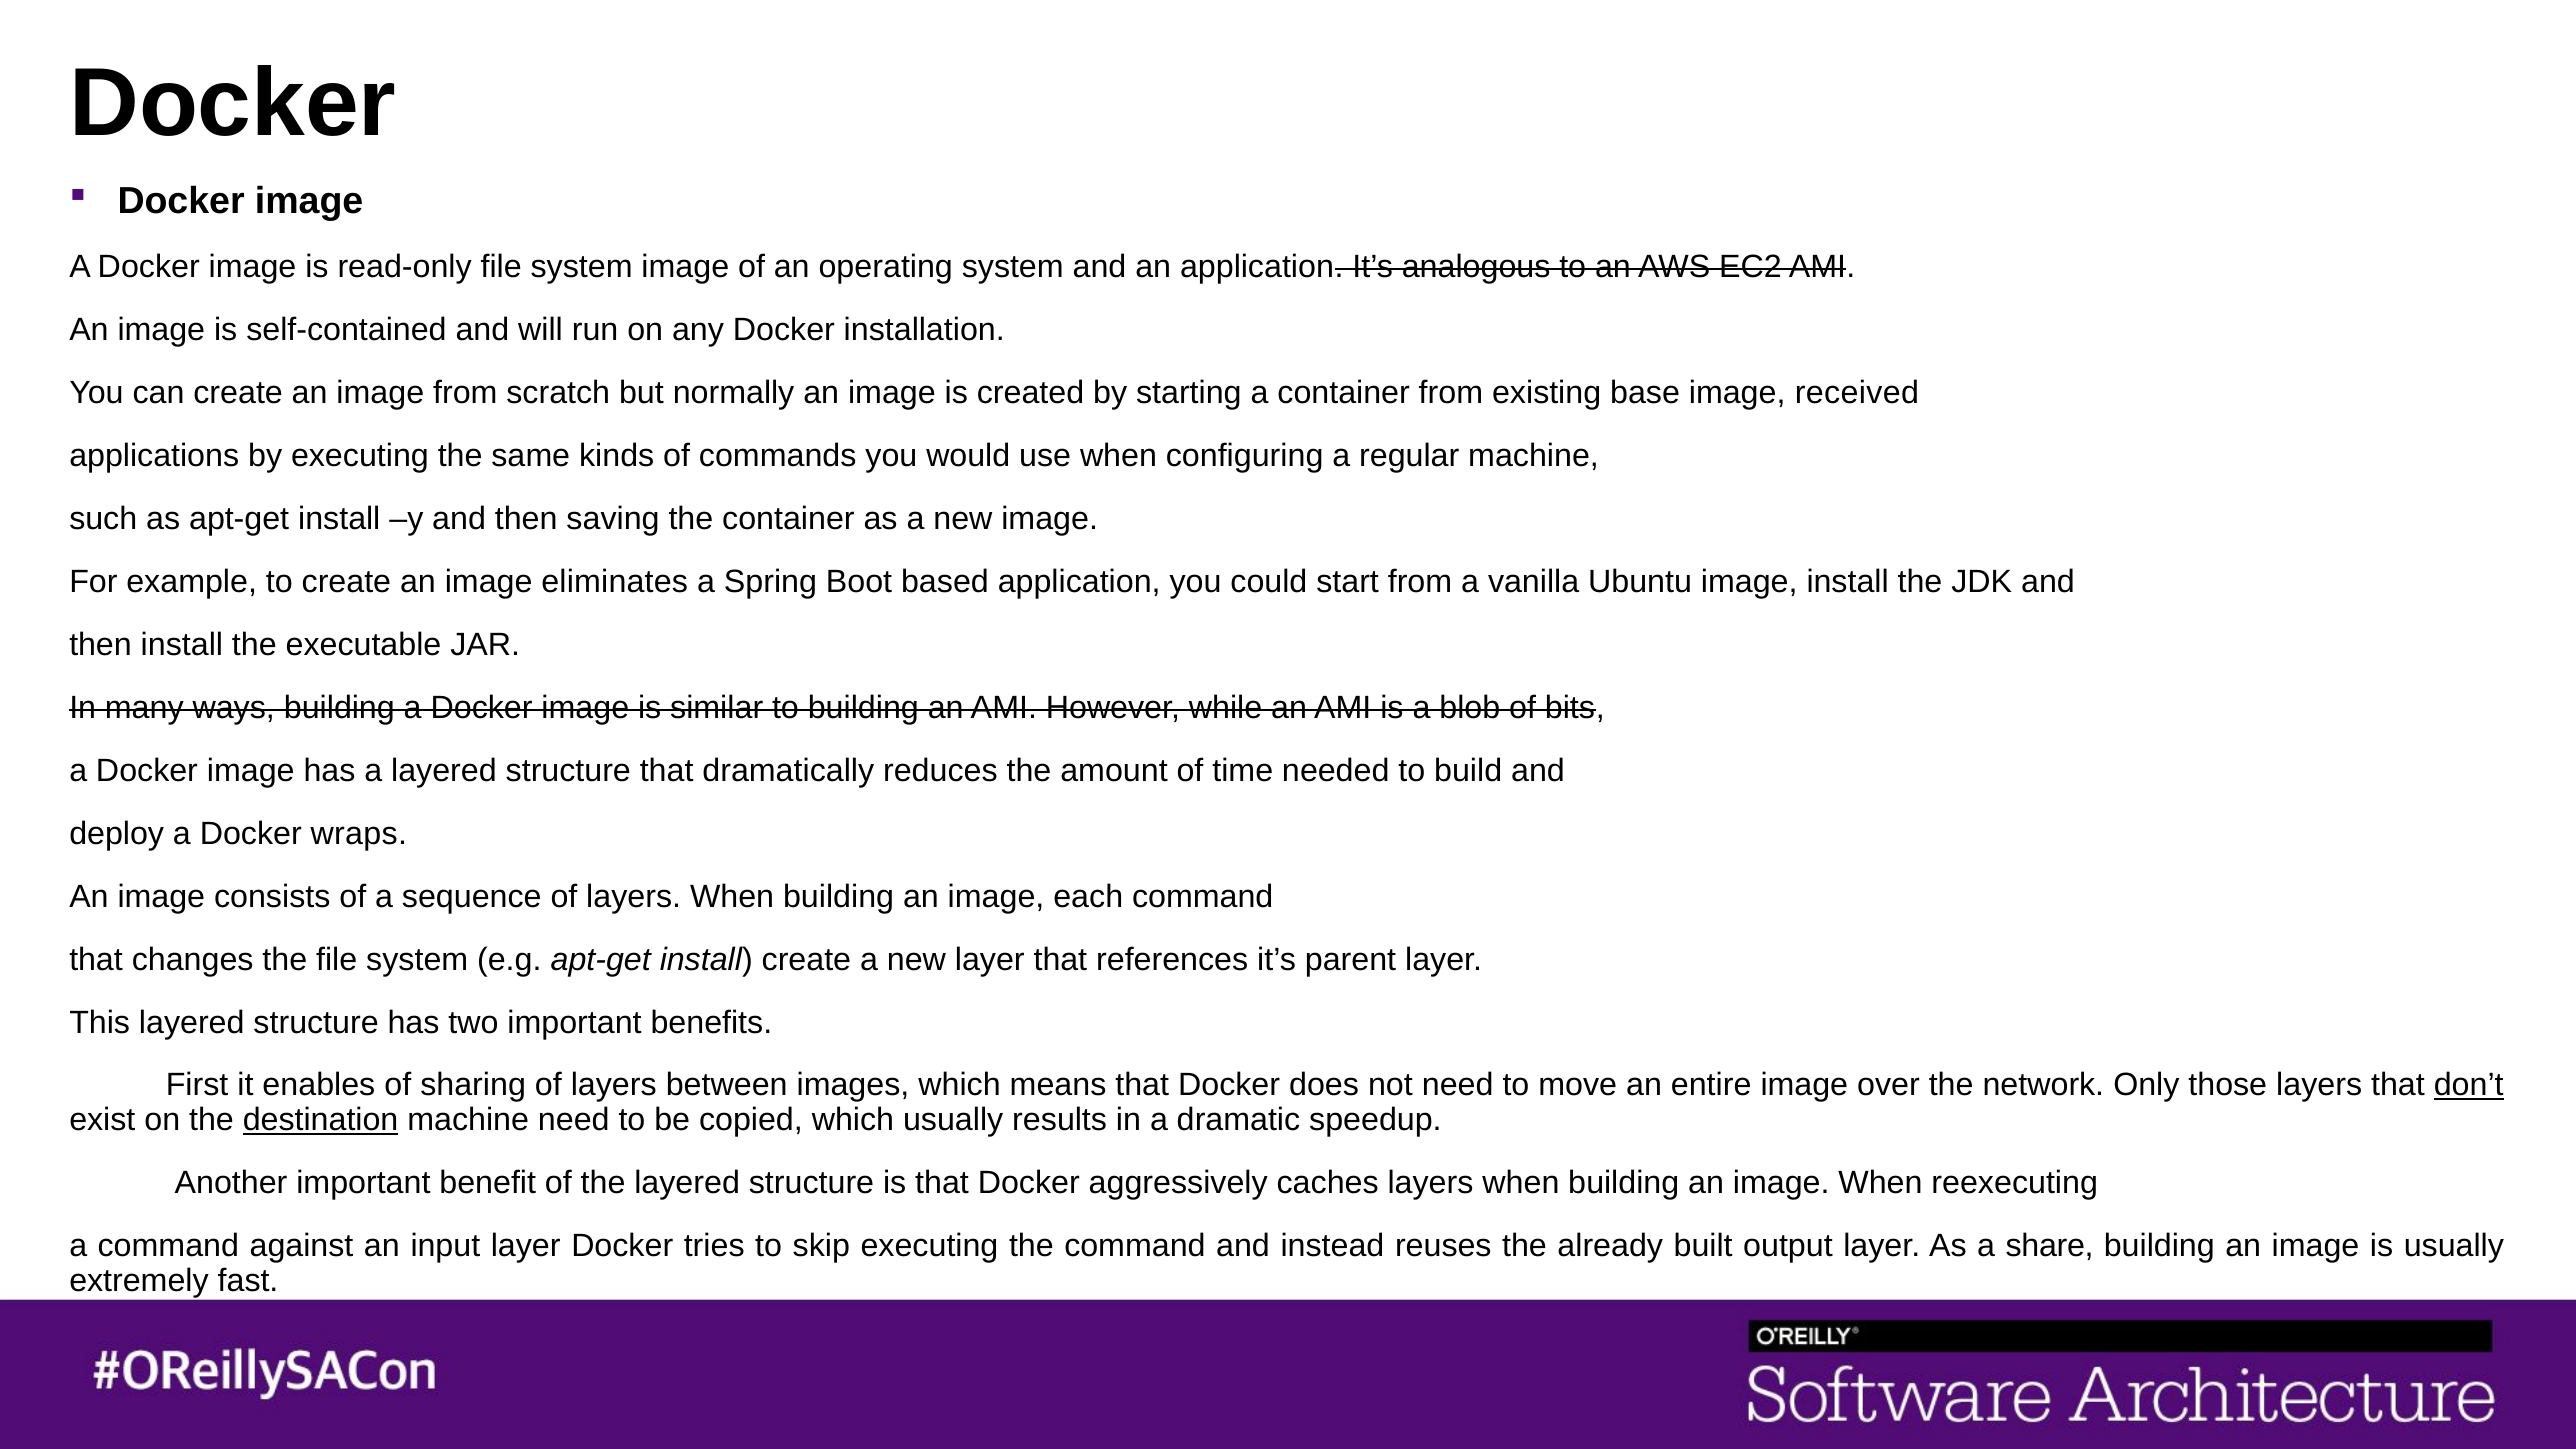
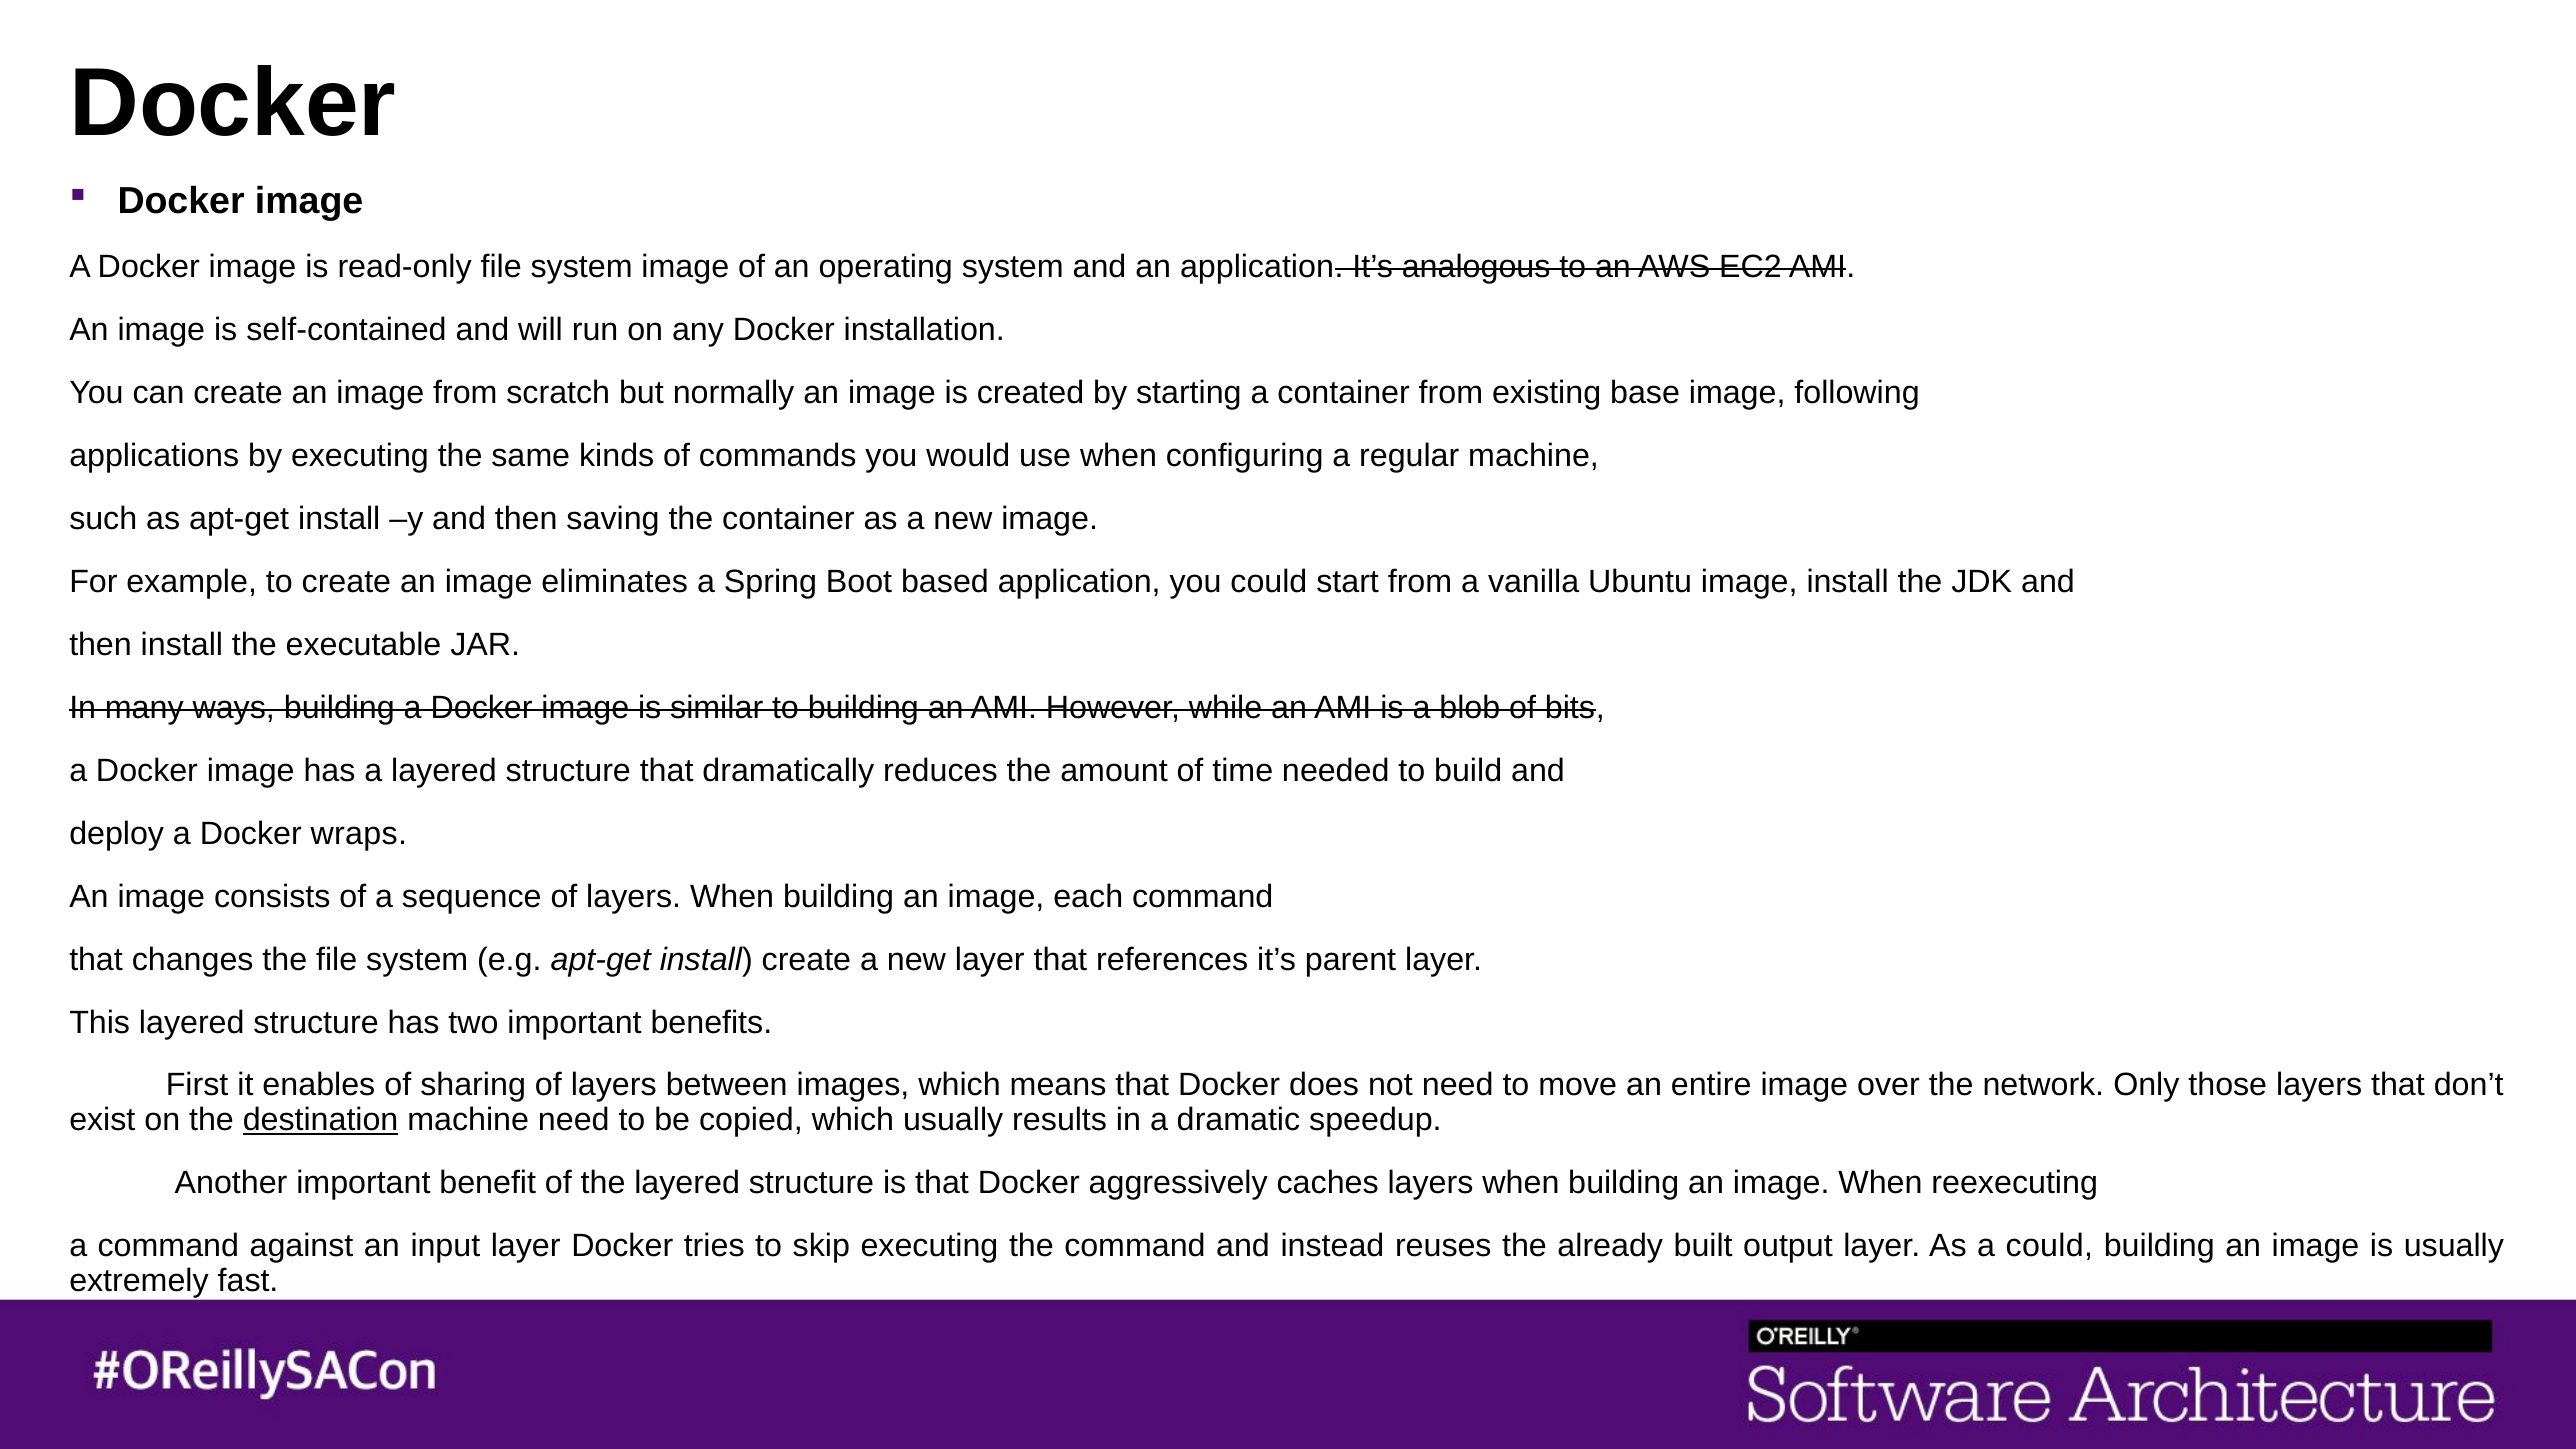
received: received -> following (1857, 393)
don’t underline: present -> none (2469, 1085)
a share: share -> could (2049, 1246)
